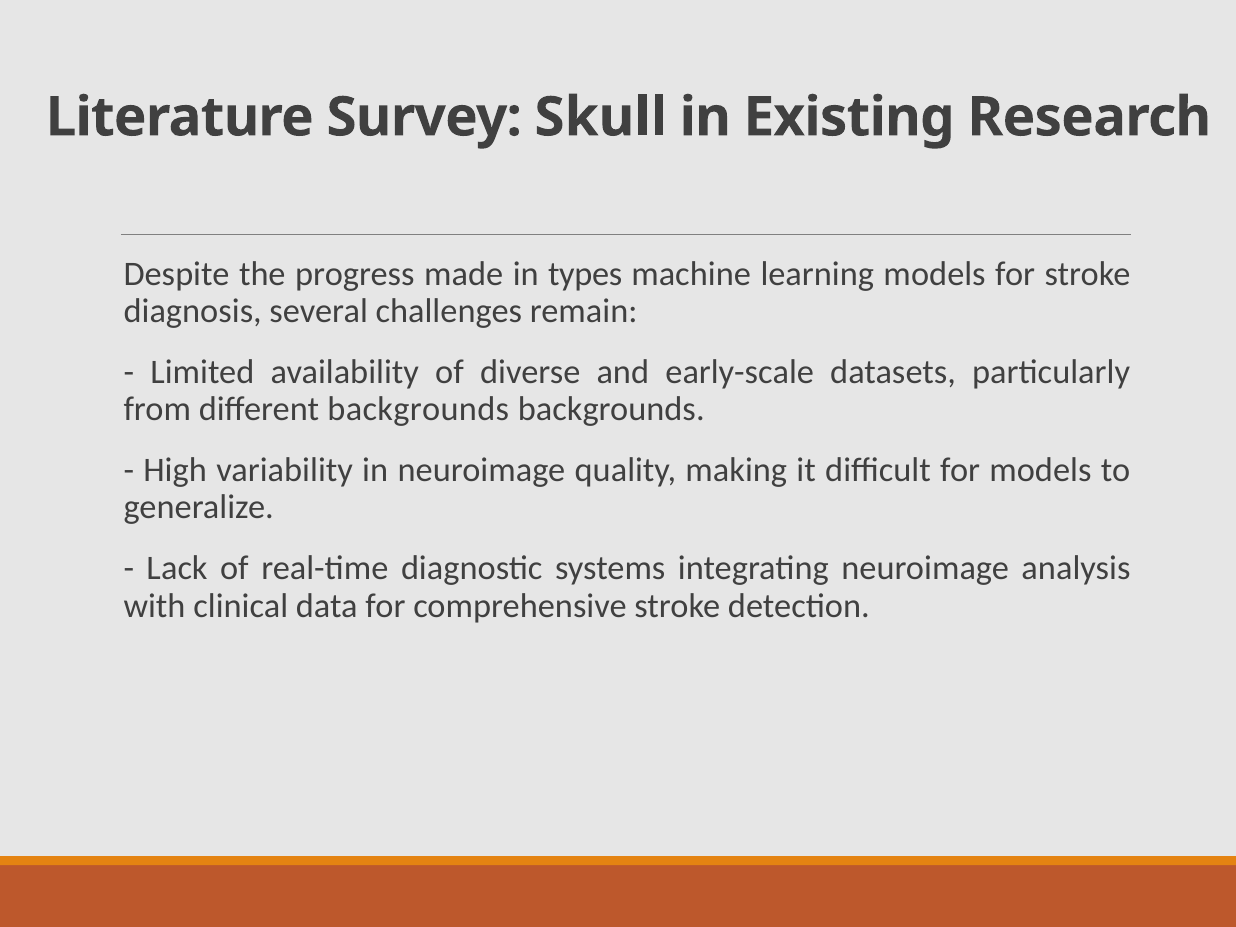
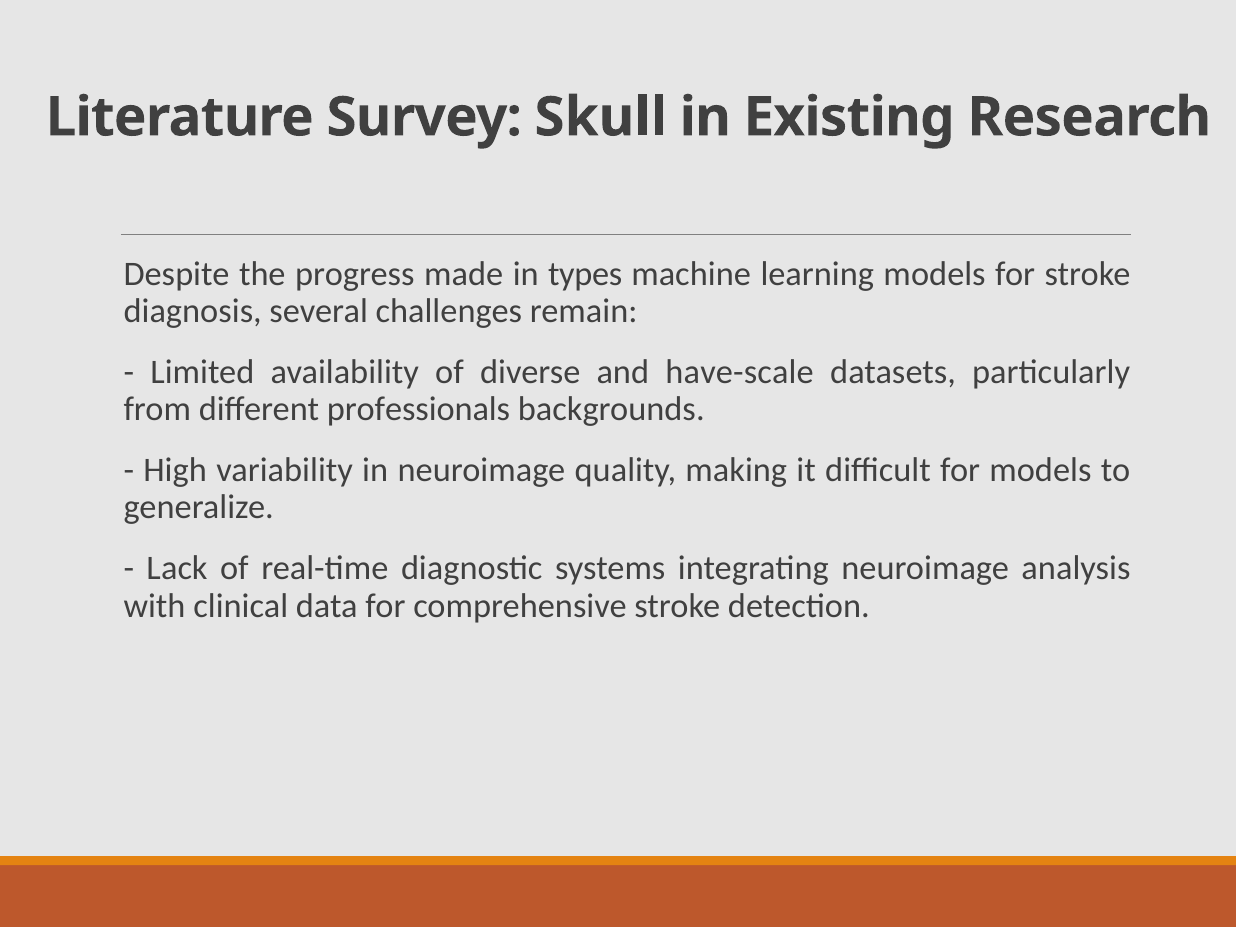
early-scale: early-scale -> have-scale (740, 372)
different backgrounds: backgrounds -> professionals (418, 409)
